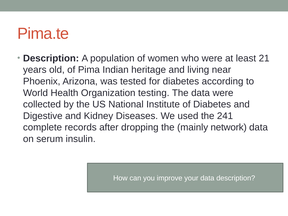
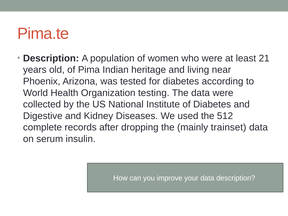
241: 241 -> 512 (225, 116)
network: network -> trainset (229, 127)
